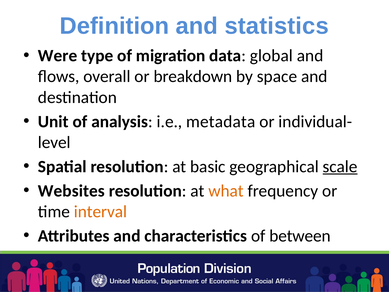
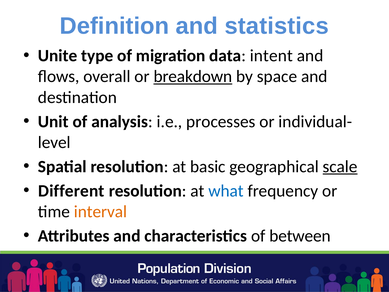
Were: Were -> Unite (58, 56)
global: global -> intent (271, 56)
breakdown underline: none -> present (193, 76)
metadata: metadata -> processes (221, 121)
Websites: Websites -> Different (71, 191)
what colour: orange -> blue (226, 191)
